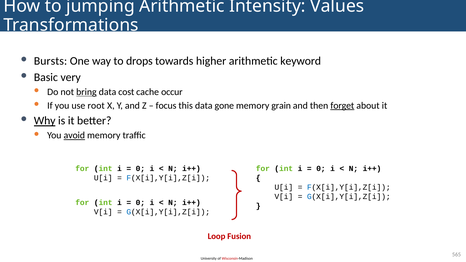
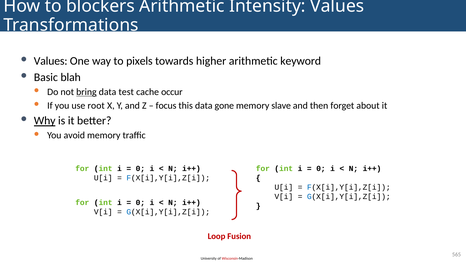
jumping: jumping -> blockers (101, 6)
Bursts: Bursts -> Values (51, 61)
drops: drops -> pixels (139, 61)
very: very -> blah (71, 77)
cost: cost -> test (126, 92)
grain: grain -> slave (281, 106)
forget underline: present -> none (342, 106)
avoid underline: present -> none (74, 135)
